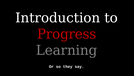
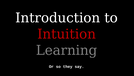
Progress: Progress -> Intuition (67, 34)
